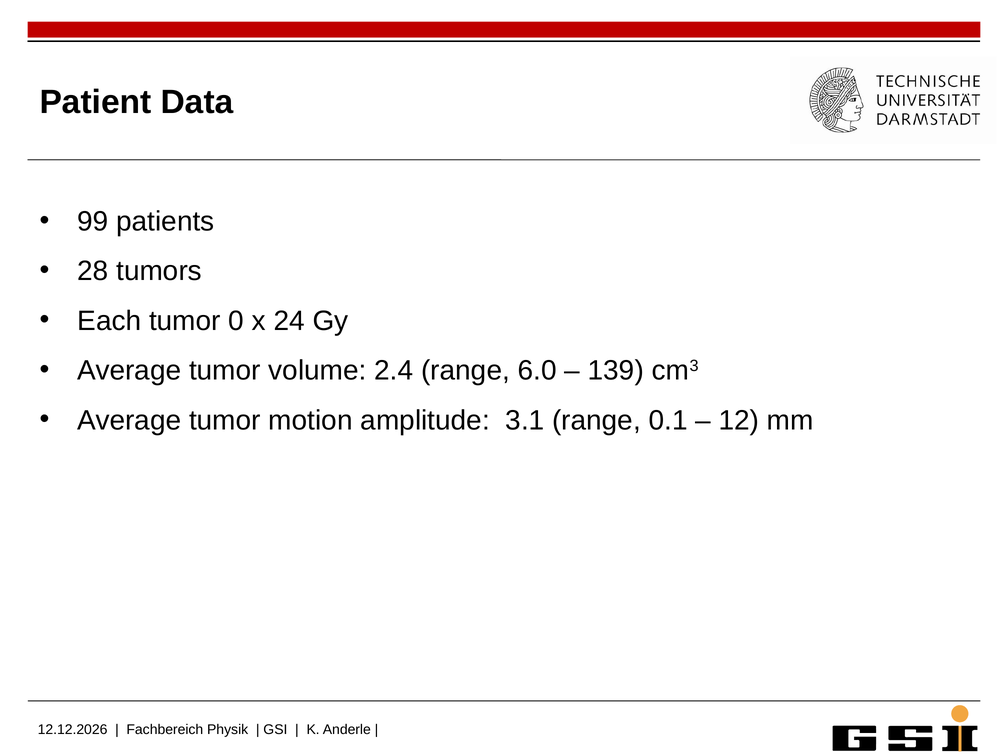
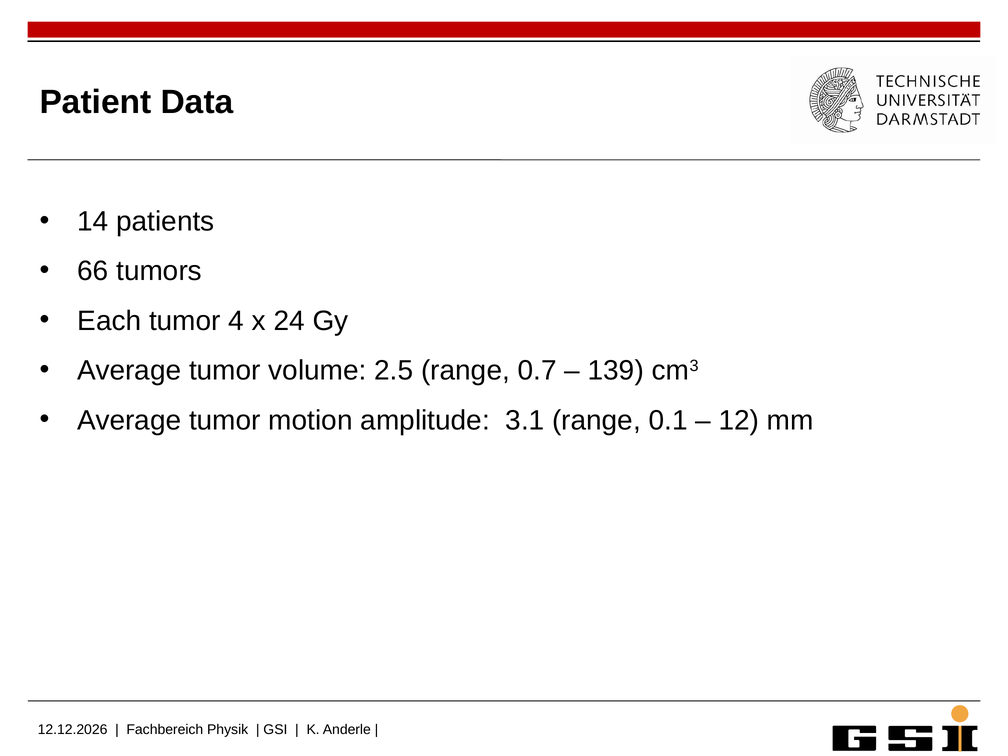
99: 99 -> 14 (93, 221)
28: 28 -> 66 (93, 271)
0: 0 -> 4 (236, 321)
2.4: 2.4 -> 2.5 (394, 371)
6.0: 6.0 -> 0.7 (537, 371)
